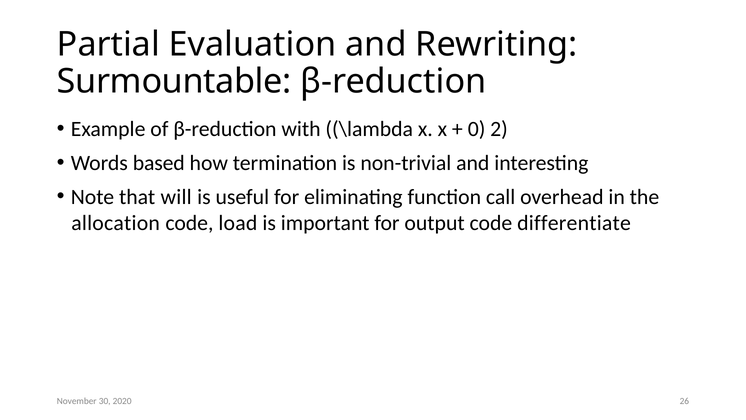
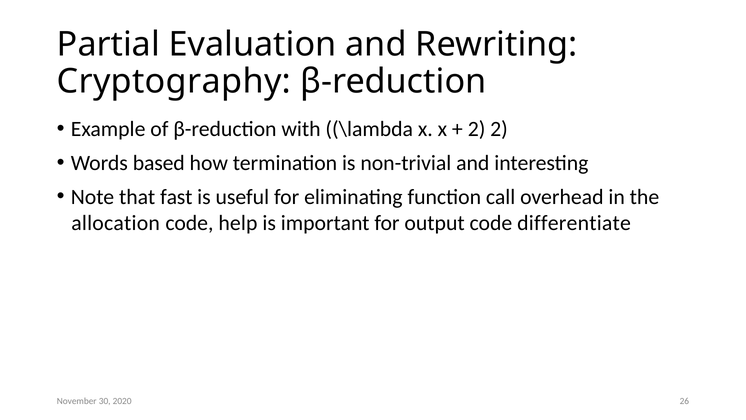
Surmountable: Surmountable -> Cryptography (174, 81)
0: 0 -> 2 (477, 129)
will: will -> fast (176, 197)
load: load -> help (238, 223)
